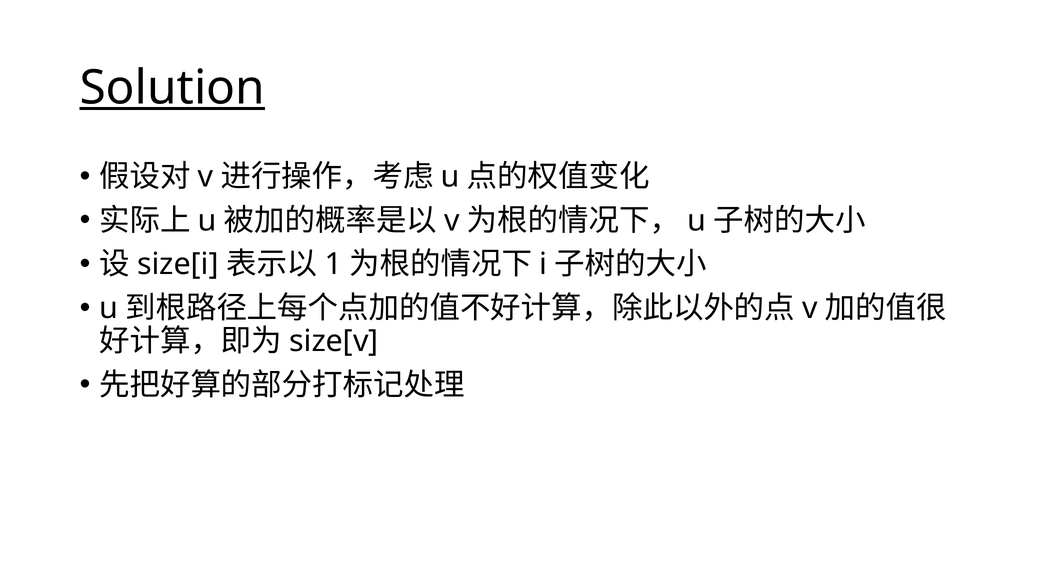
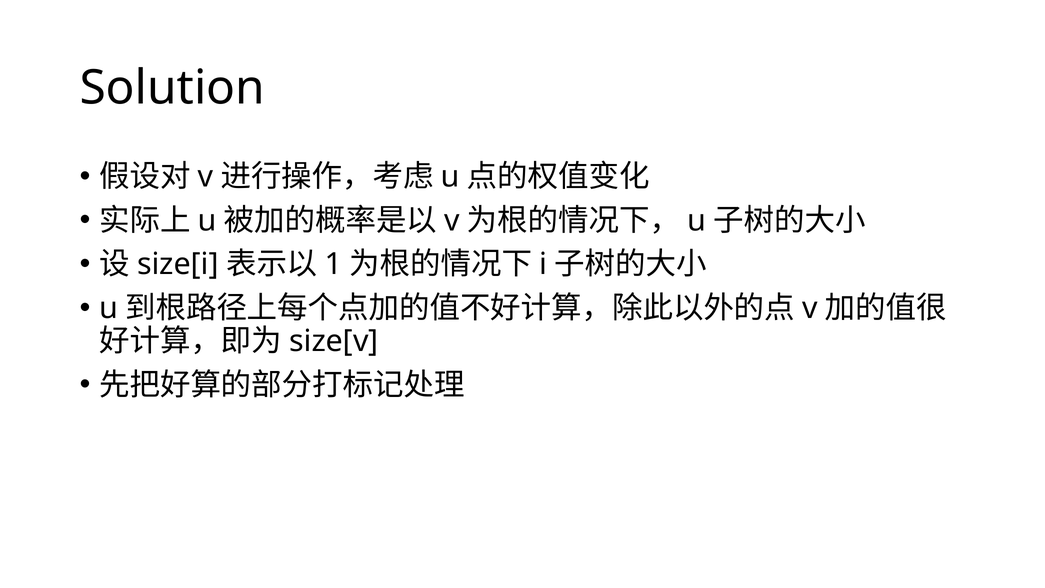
Solution underline: present -> none (172, 88)
